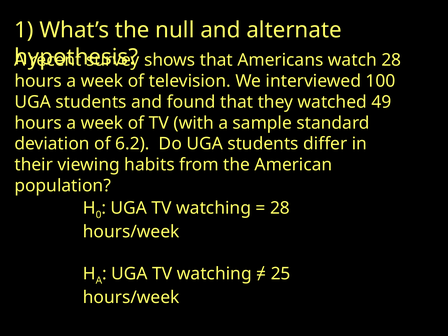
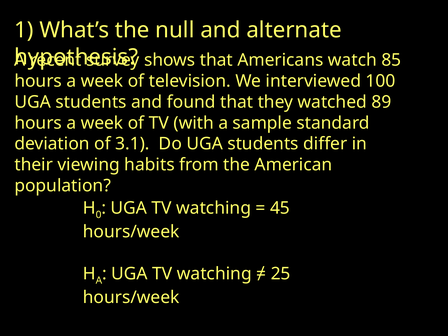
watch 28: 28 -> 85 (391, 60)
49: 49 -> 89 (381, 102)
6.2: 6.2 -> 3.1 (132, 144)
28: 28 -> 45 (280, 208)
